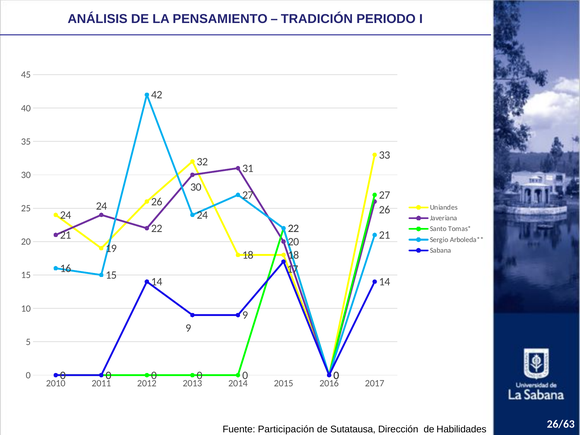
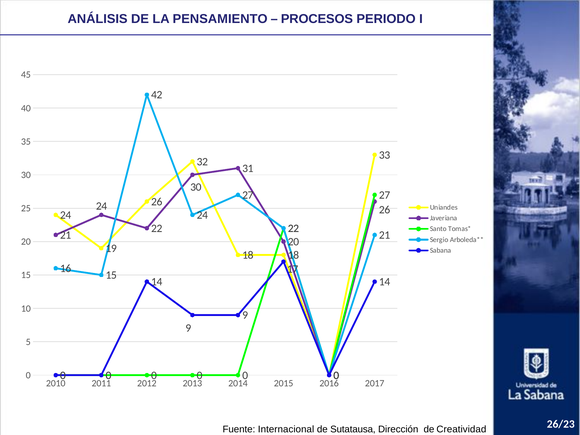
TRADICIÓN: TRADICIÓN -> PROCESOS (317, 19)
26/63: 26/63 -> 26/23 (561, 424)
Participación: Participación -> Internacional (286, 429)
Habilidades: Habilidades -> Creatividad (461, 429)
